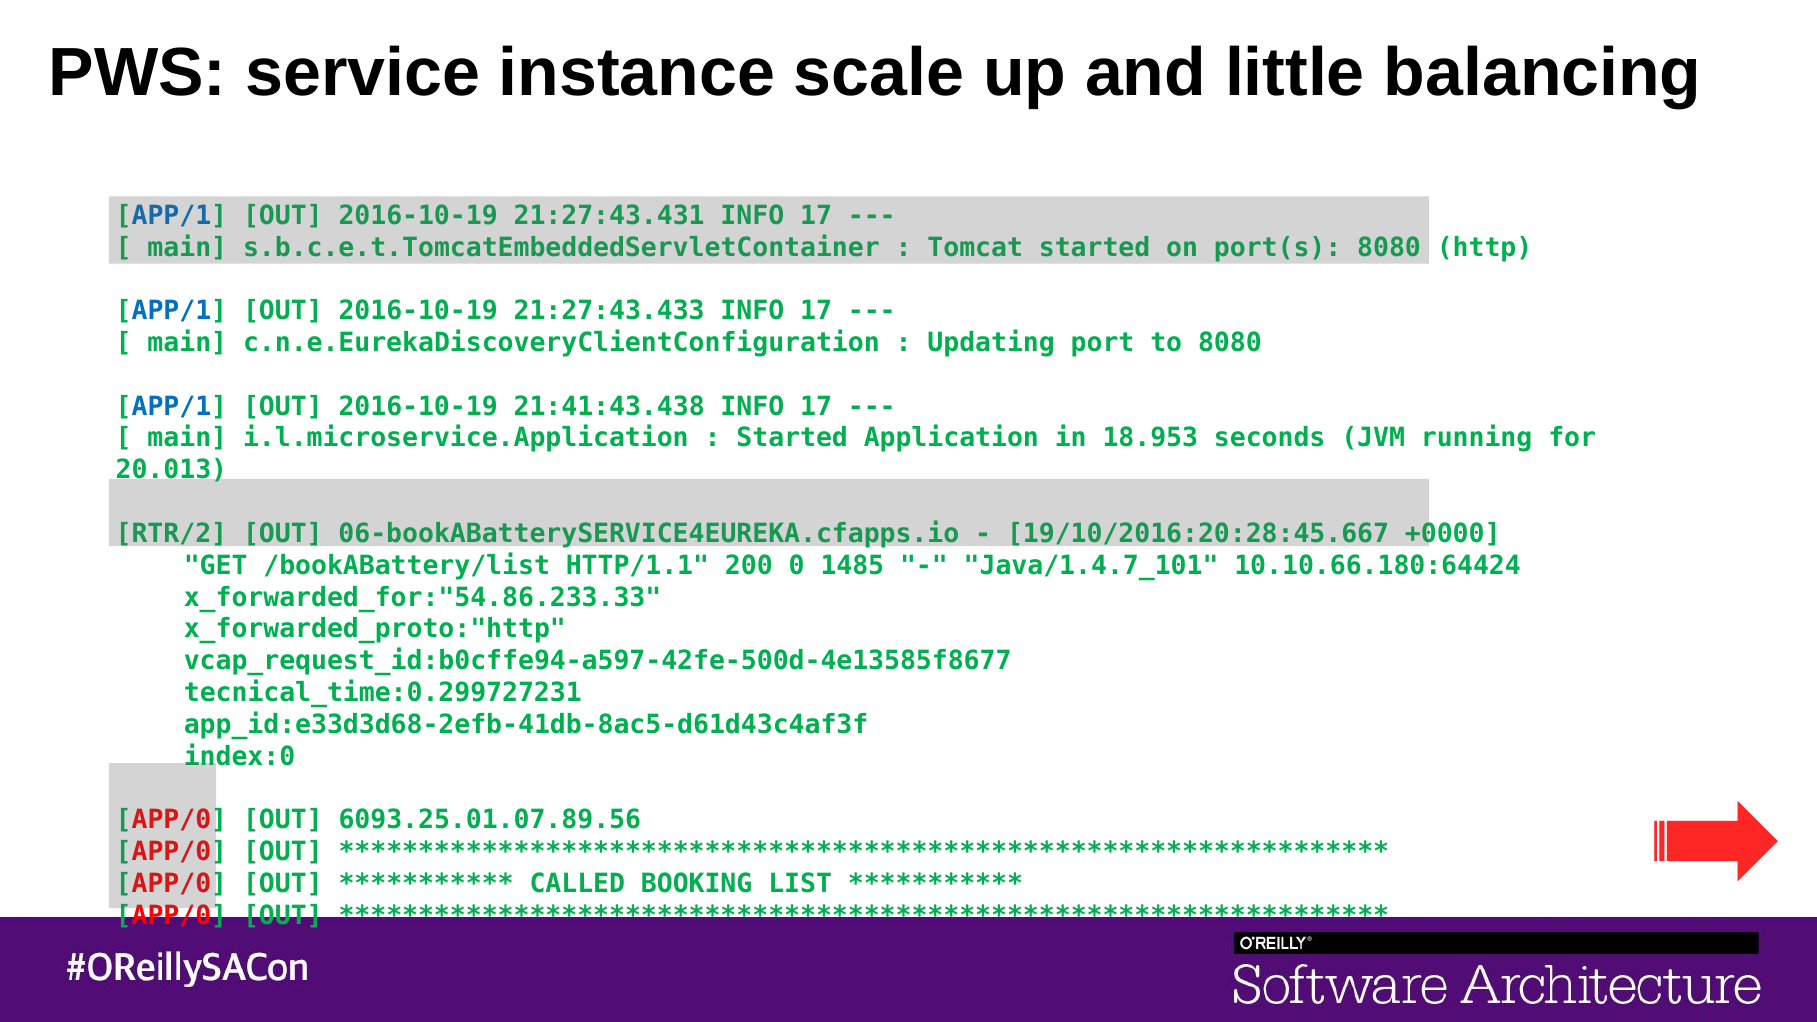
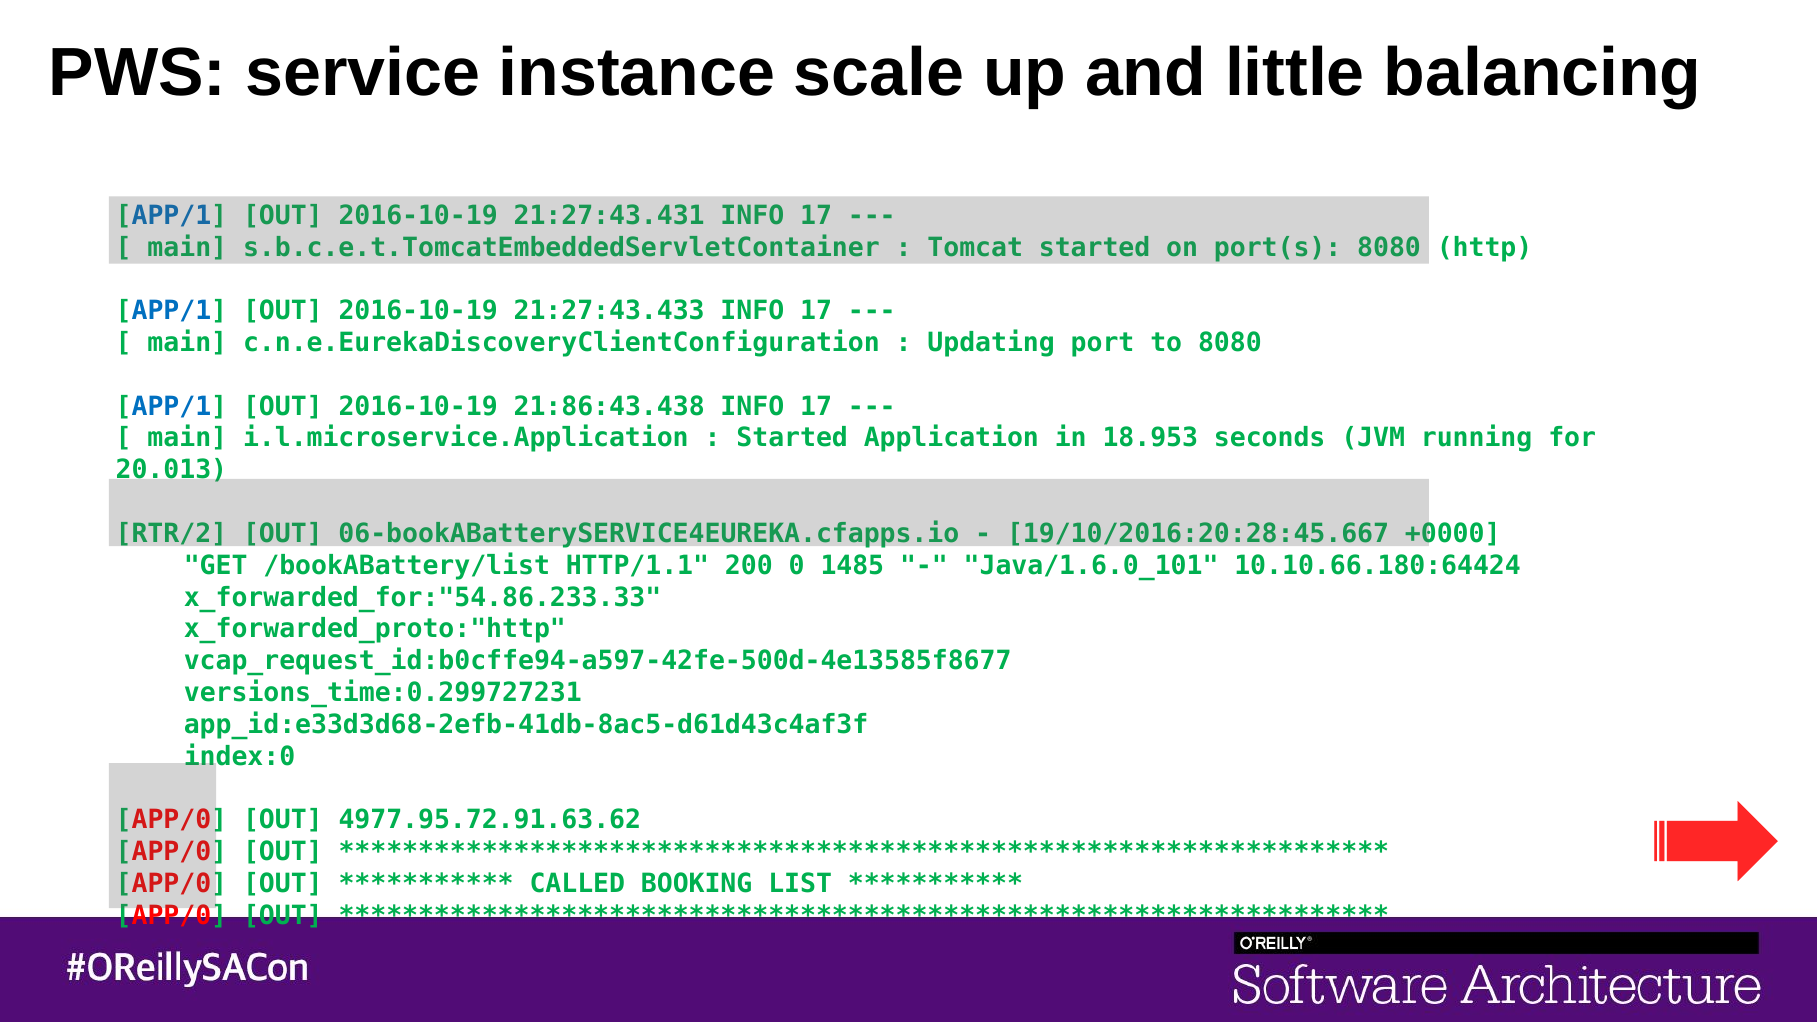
21:41:43.438: 21:41:43.438 -> 21:86:43.438 (609, 406)
Java/1.4.7_101: Java/1.4.7_101 -> Java/1.6.0_101 (1091, 566)
tecnical_time:0.299727231: tecnical_time:0.299727231 -> versions_time:0.299727231 (383, 693)
6093.25.01.07.89.56: 6093.25.01.07.89.56 -> 4977.95.72.91.63.62 (490, 820)
